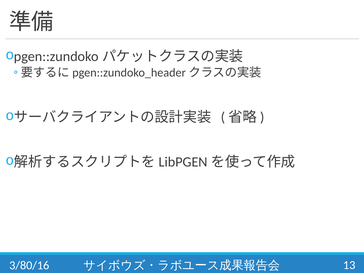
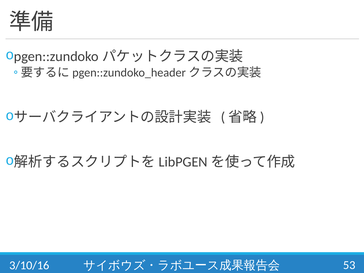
3/80/16: 3/80/16 -> 3/10/16 (29, 265)
13: 13 -> 53 (349, 265)
